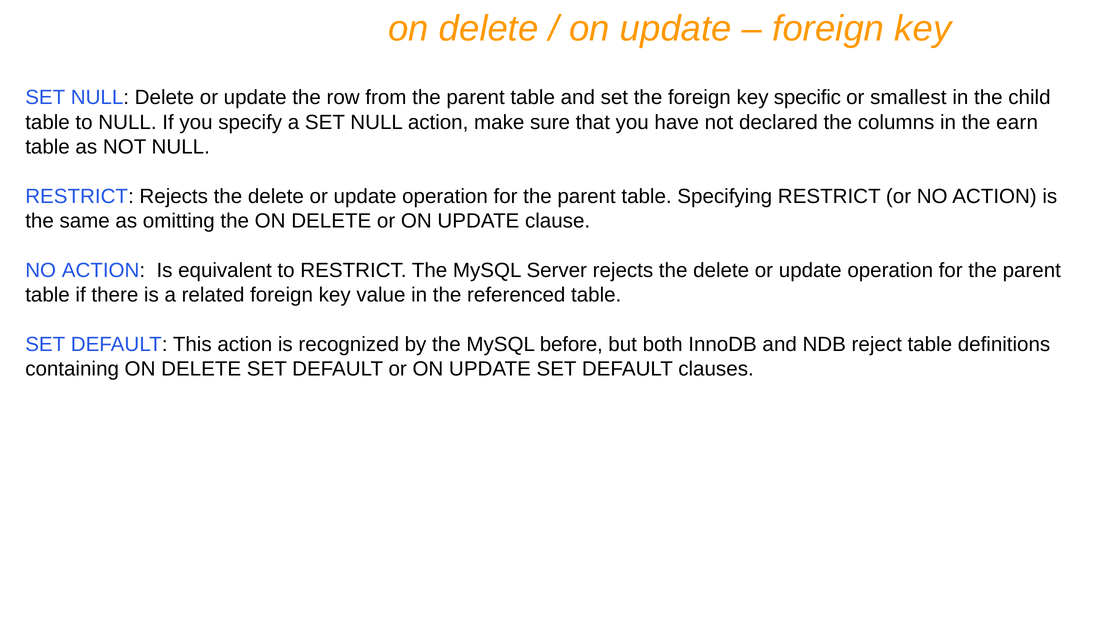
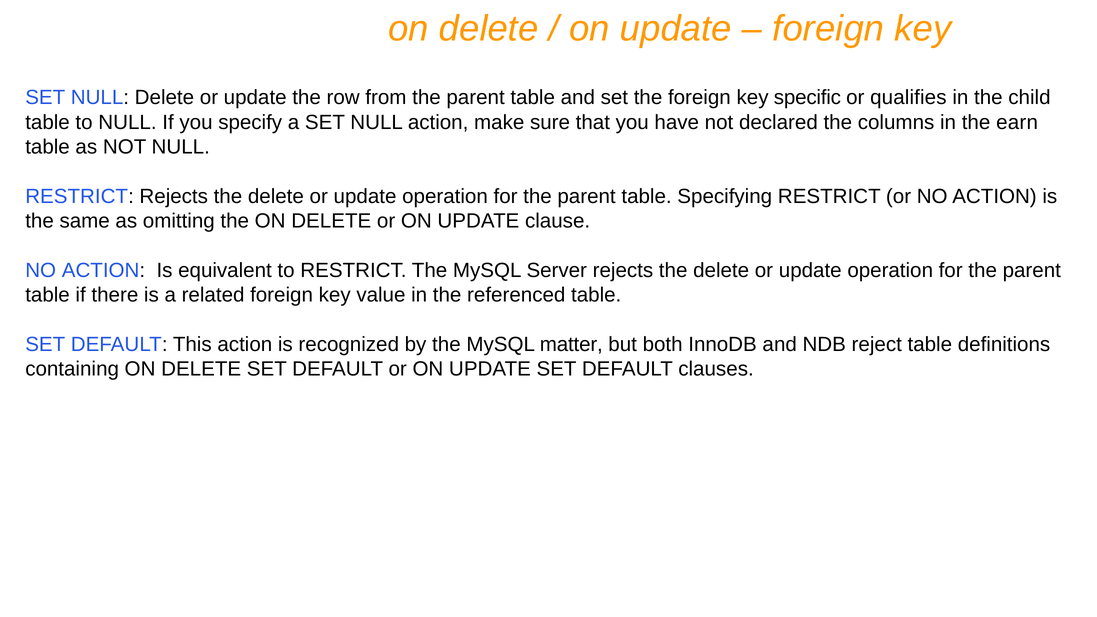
smallest: smallest -> qualifies (908, 98)
before: before -> matter (571, 344)
